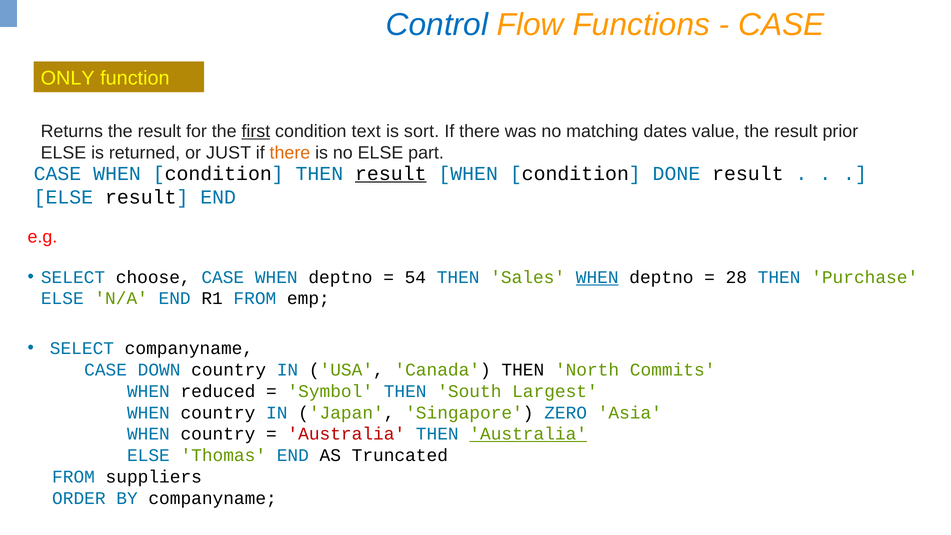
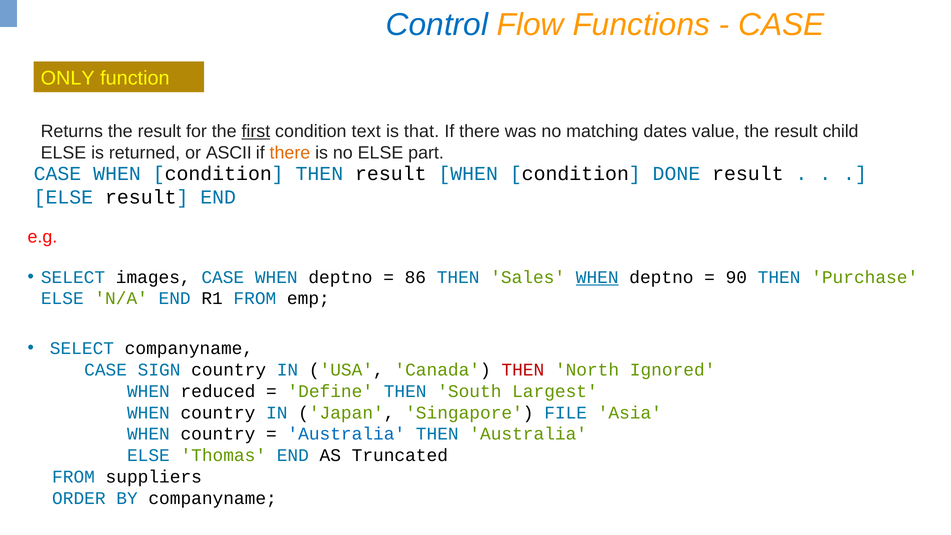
sort: sort -> that (422, 131)
prior: prior -> child (840, 131)
JUST: JUST -> ASCII (229, 153)
result underline: present -> none (391, 174)
choose: choose -> images (153, 277)
54: 54 -> 86 (415, 277)
28: 28 -> 90 (736, 277)
DOWN: DOWN -> SIGN (159, 370)
THEN colour: black -> red (523, 370)
Commits: Commits -> Ignored (673, 370)
Symbol: Symbol -> Define (330, 391)
ZERO: ZERO -> FILE (566, 413)
Australia colour: red -> blue (346, 434)
Australia underline: present -> none (528, 434)
